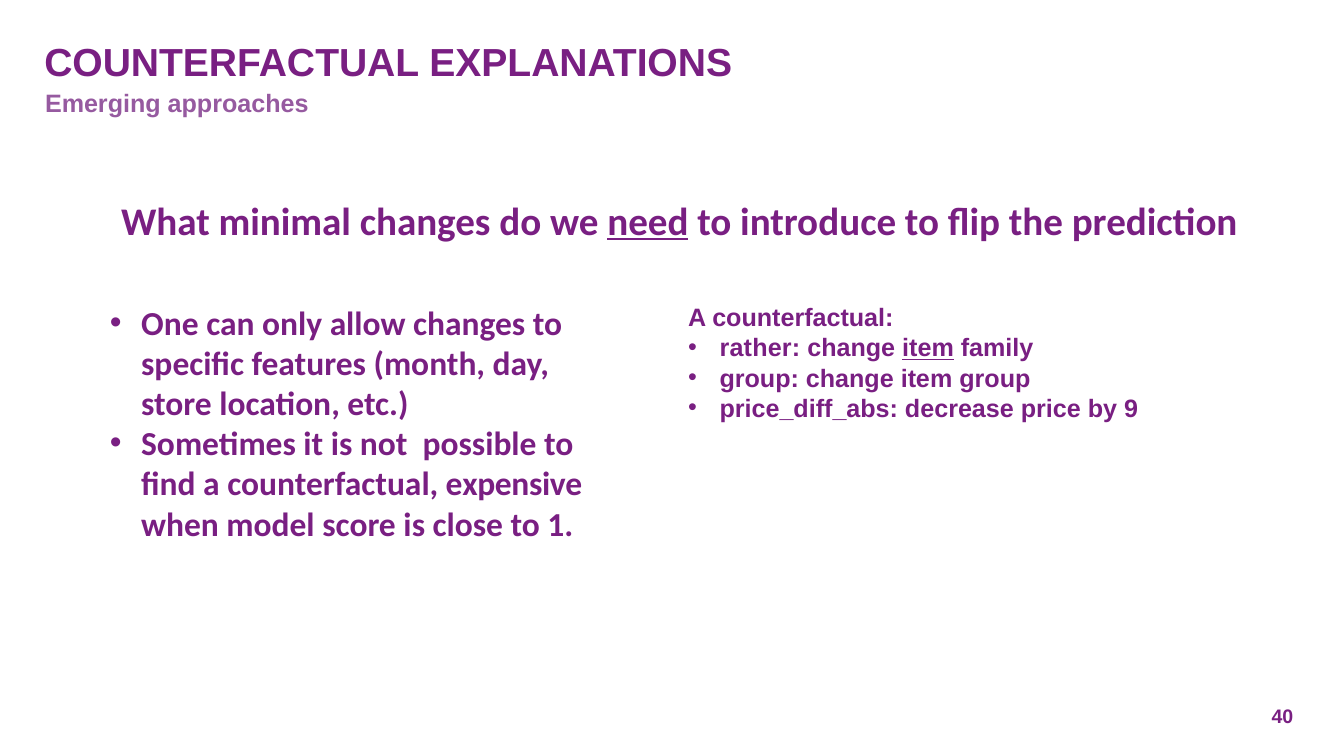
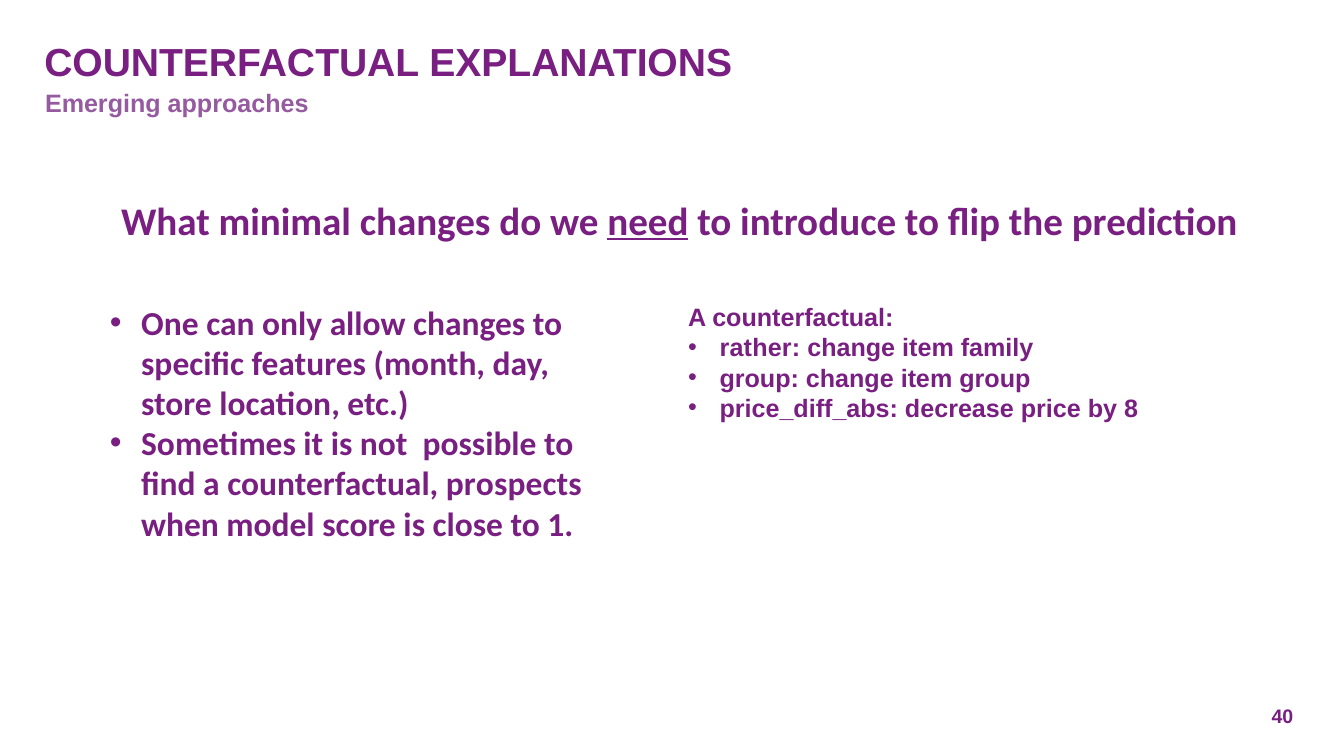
item underline: present -> none (928, 348)
9: 9 -> 8 (1131, 409)
expensive: expensive -> prospects (514, 485)
